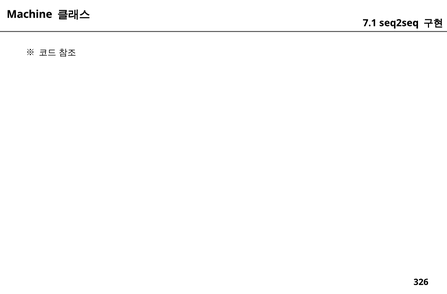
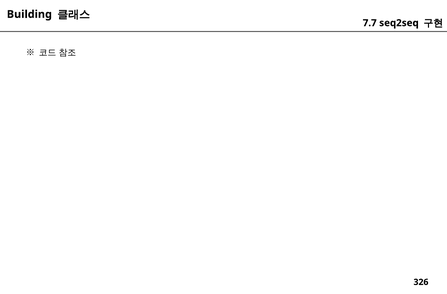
Machine: Machine -> Building (29, 14)
7.1: 7.1 -> 7.7 (370, 23)
